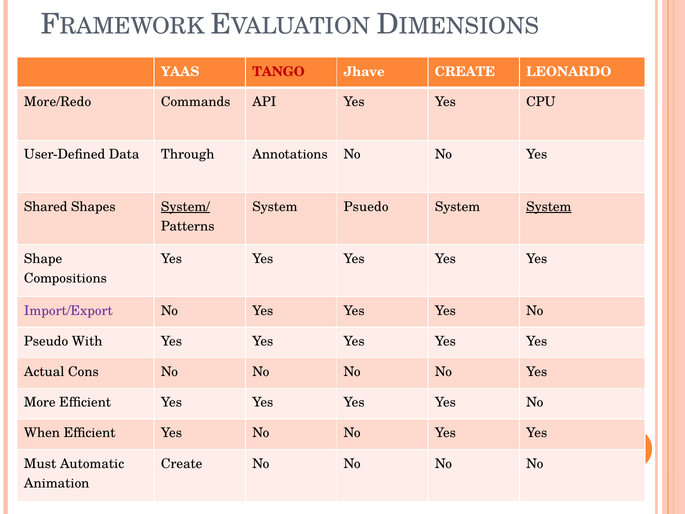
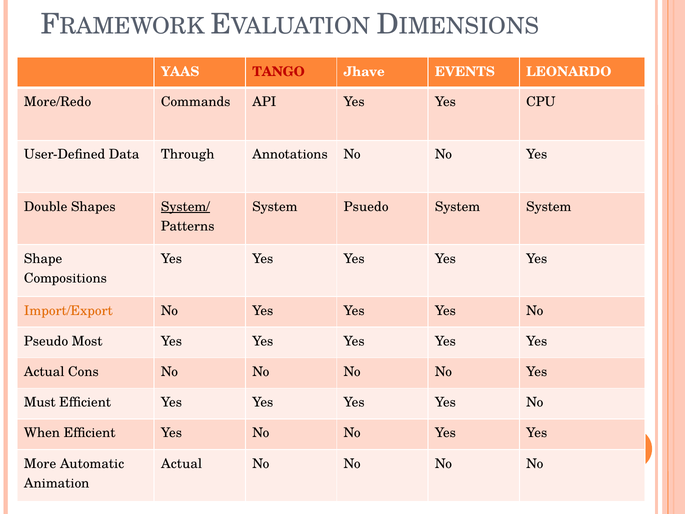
Jhave CREATE: CREATE -> EVENTS (465, 72)
Shared: Shared -> Double (46, 207)
System underline: present -> none (549, 207)
Import/Export colour: purple -> orange (68, 311)
With: With -> Most (87, 341)
More: More -> Must (40, 402)
Must: Must -> More (40, 463)
Create: Create -> Actual (182, 463)
